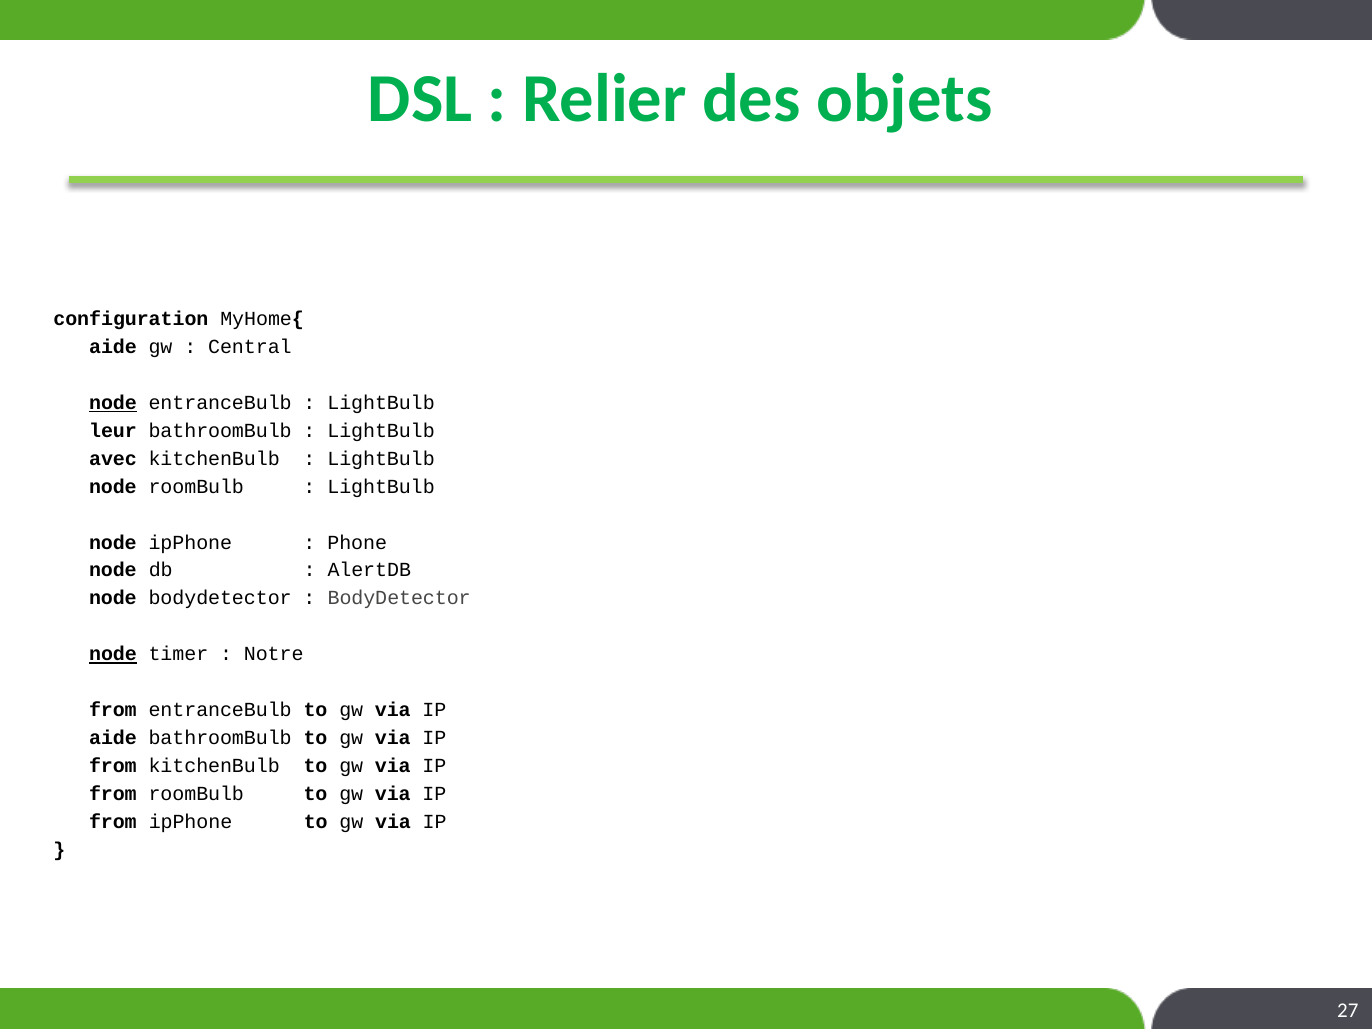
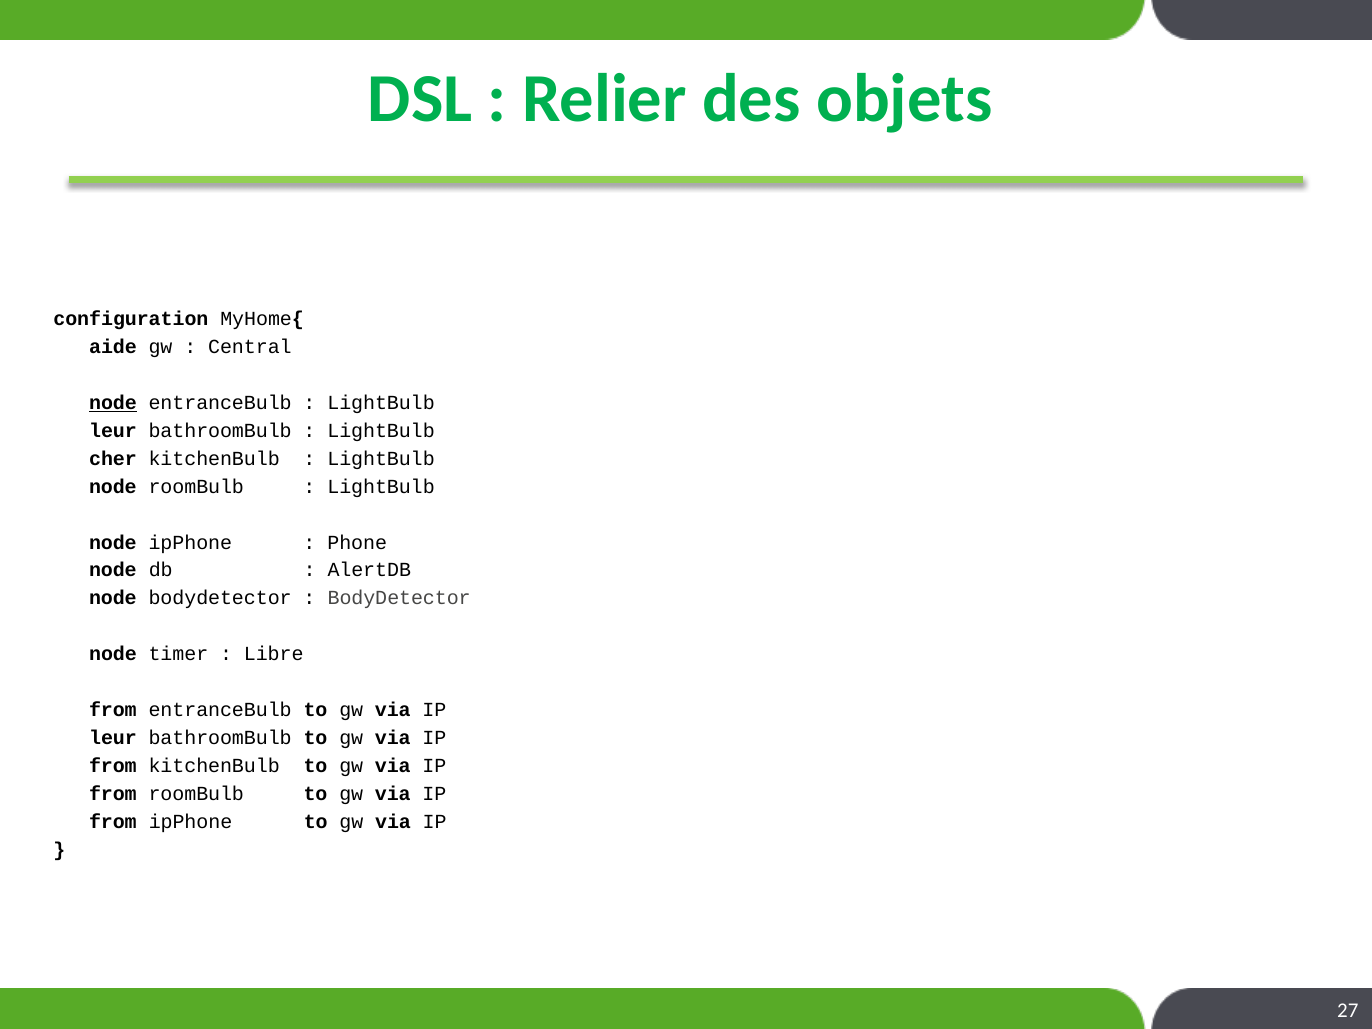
avec: avec -> cher (113, 458)
node underline: present -> none (113, 654)
Notre: Notre -> Libre (274, 654)
aide: aide -> leur (113, 738)
